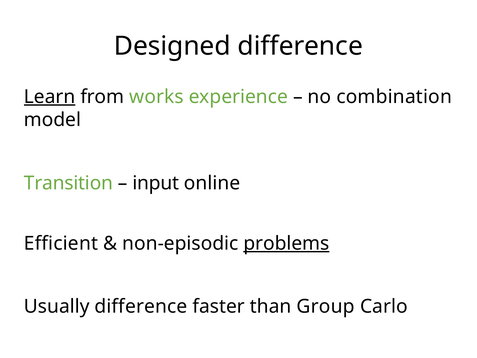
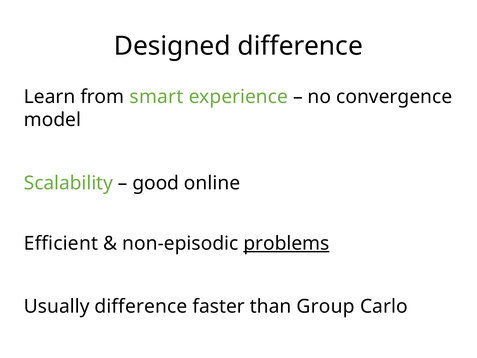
Learn underline: present -> none (50, 97)
works: works -> smart (156, 97)
combination: combination -> convergence (394, 97)
Transition: Transition -> Scalability (68, 183)
input: input -> good (156, 183)
